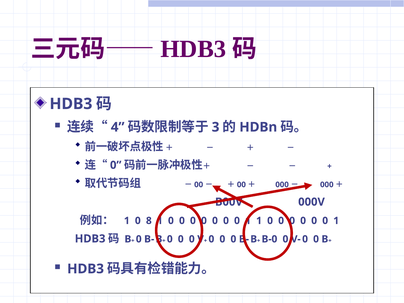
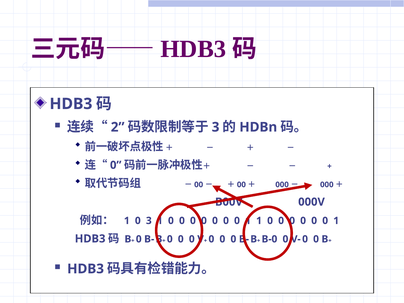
4: 4 -> 2 (118, 127)
0 8: 8 -> 3 (149, 221)
